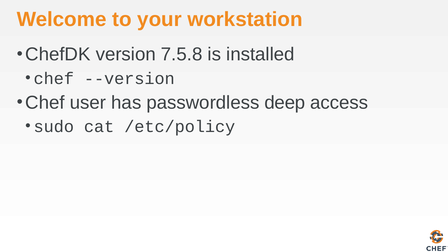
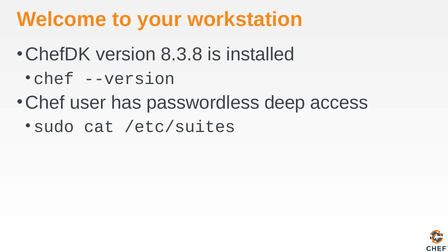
7.5.8: 7.5.8 -> 8.3.8 (182, 55)
/etc/policy: /etc/policy -> /etc/suites (180, 127)
